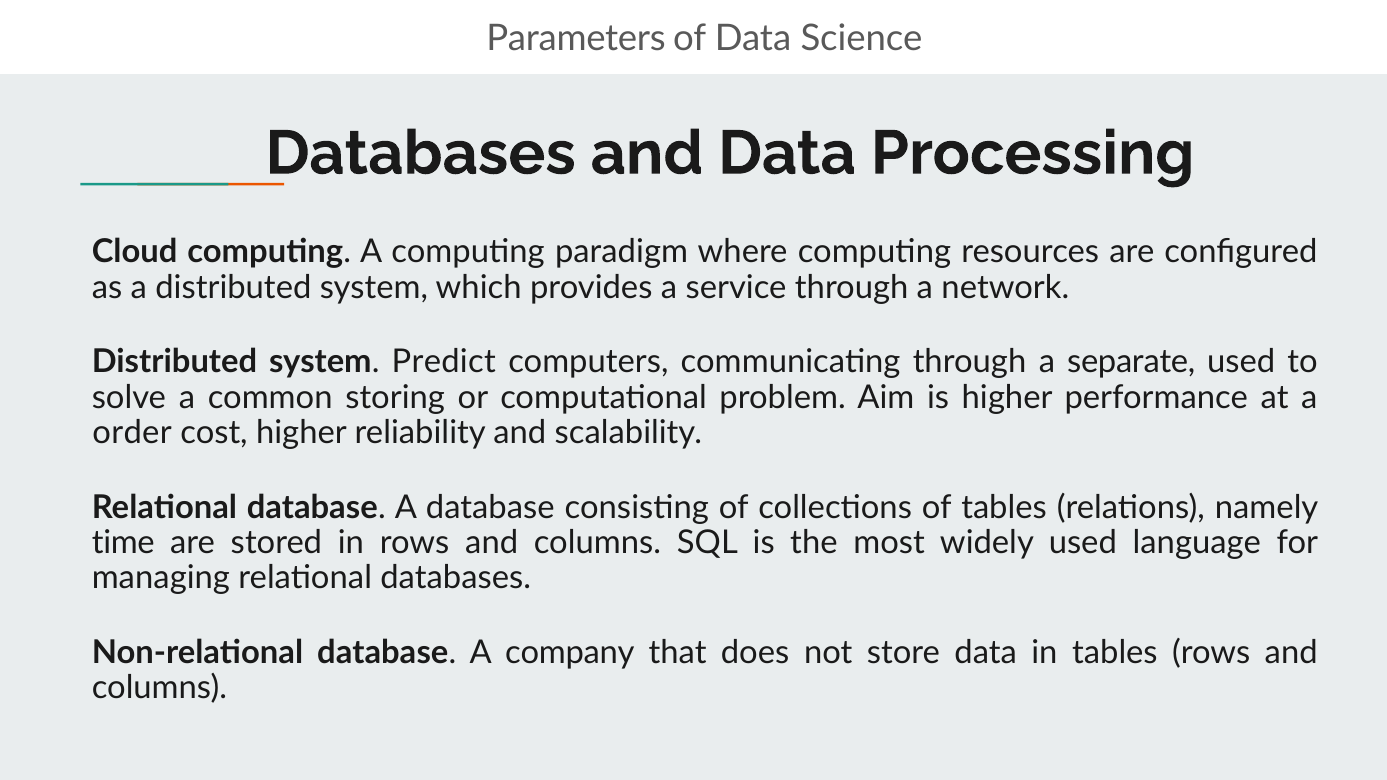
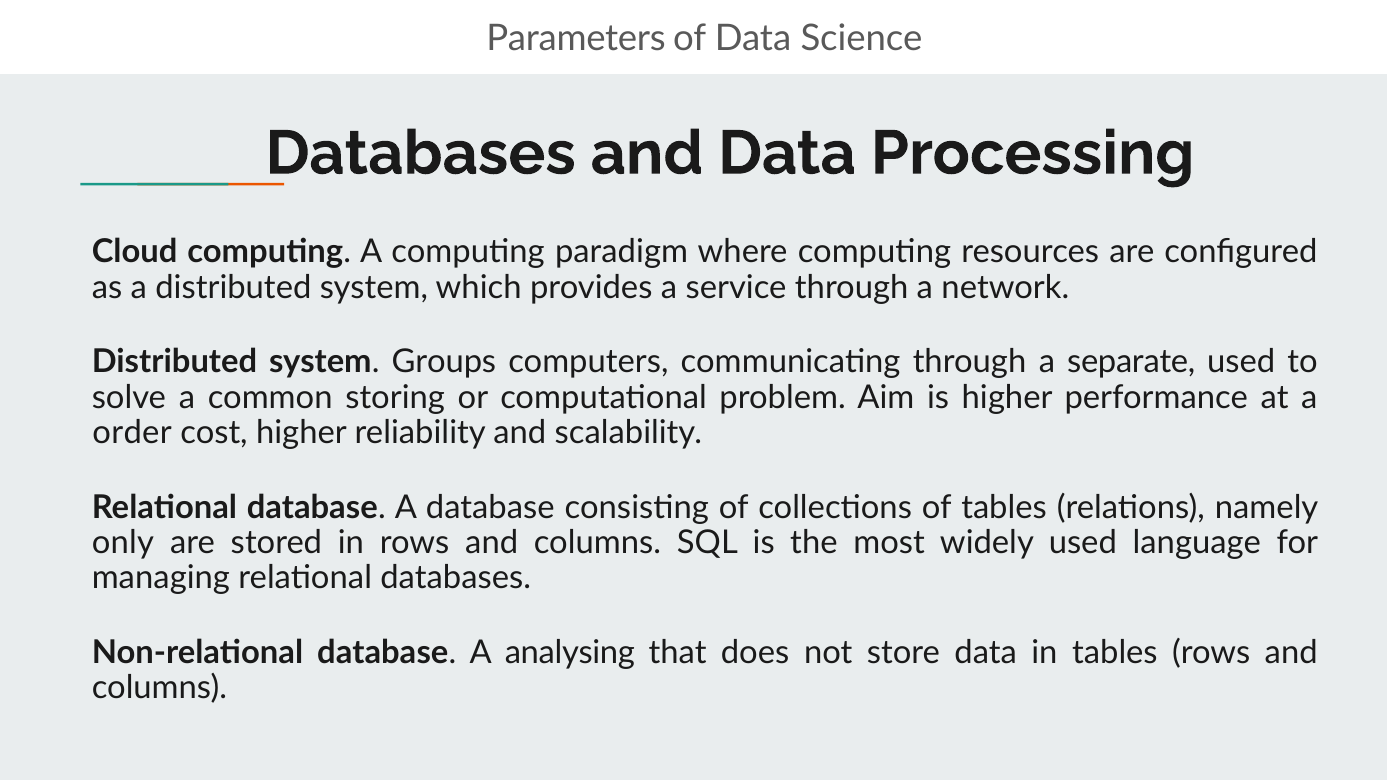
Predict: Predict -> Groups (444, 362)
time: time -> only (123, 543)
company: company -> analysing (570, 653)
